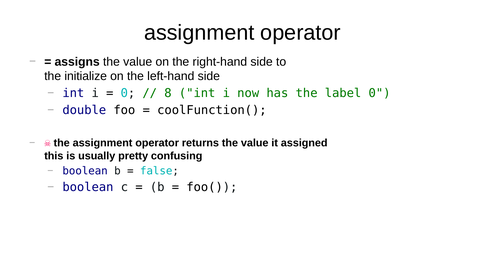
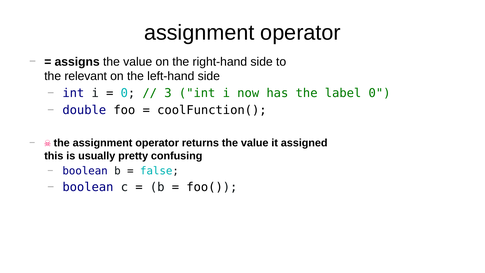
initialize: initialize -> relevant (86, 76)
8: 8 -> 3 (168, 93)
